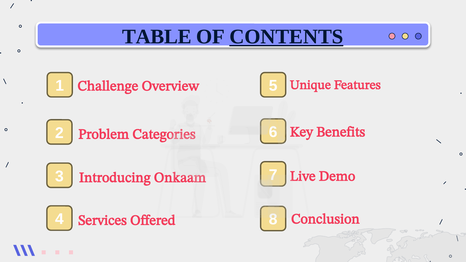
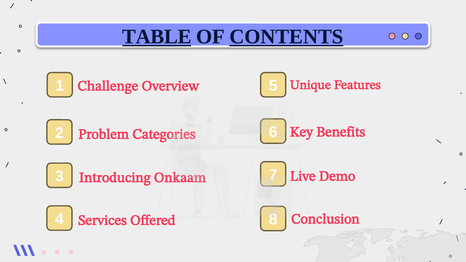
TABLE underline: none -> present (157, 37)
